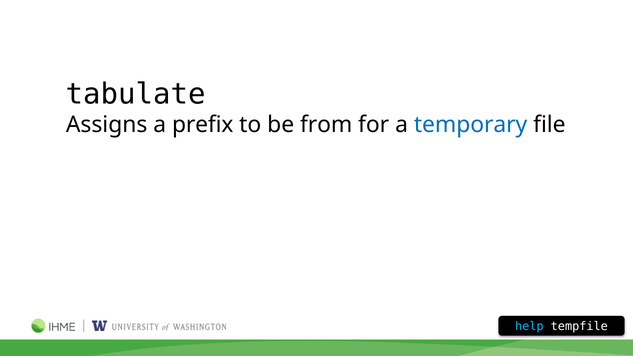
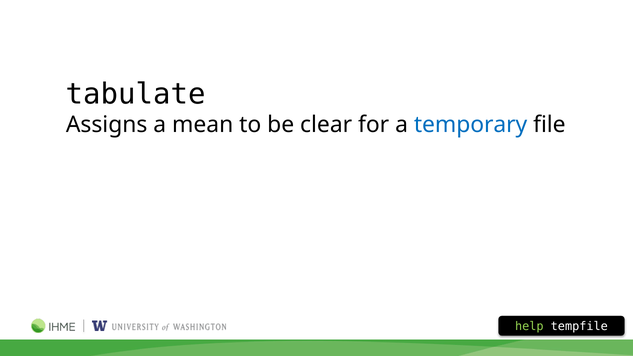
prefix: prefix -> mean (203, 125)
from: from -> clear (326, 125)
help colour: light blue -> light green (529, 327)
